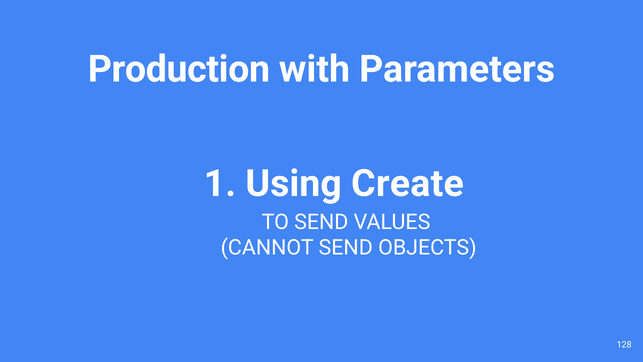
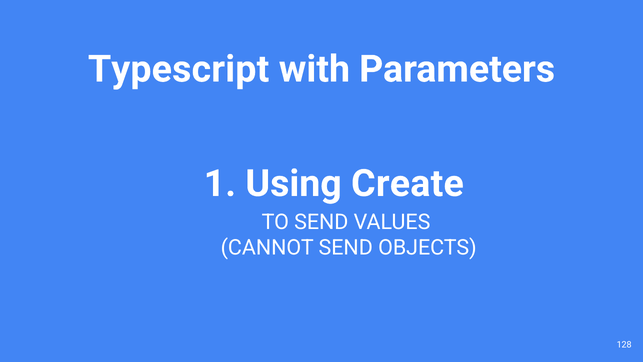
Production: Production -> Typescript (179, 69)
